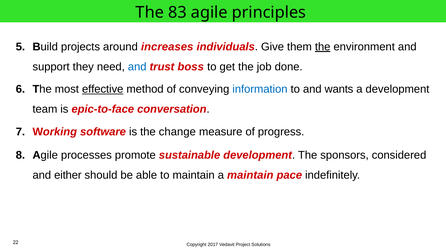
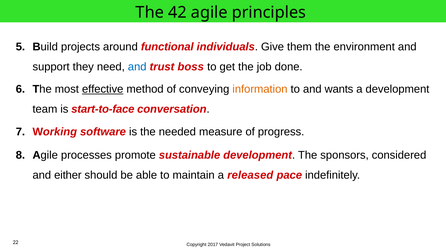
83: 83 -> 42 (177, 13)
increases: increases -> functional (167, 47)
the underline: present -> none (323, 47)
information colour: blue -> orange (260, 89)
epic-to-face: epic-to-face -> start-to-face (103, 109)
change: change -> needed (177, 132)
a maintain: maintain -> released (250, 175)
